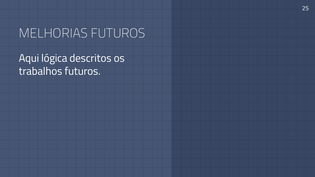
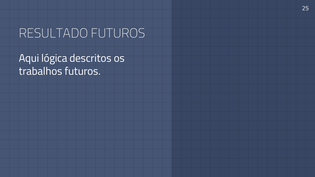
MELHORIAS: MELHORIAS -> RESULTADO (53, 33)
